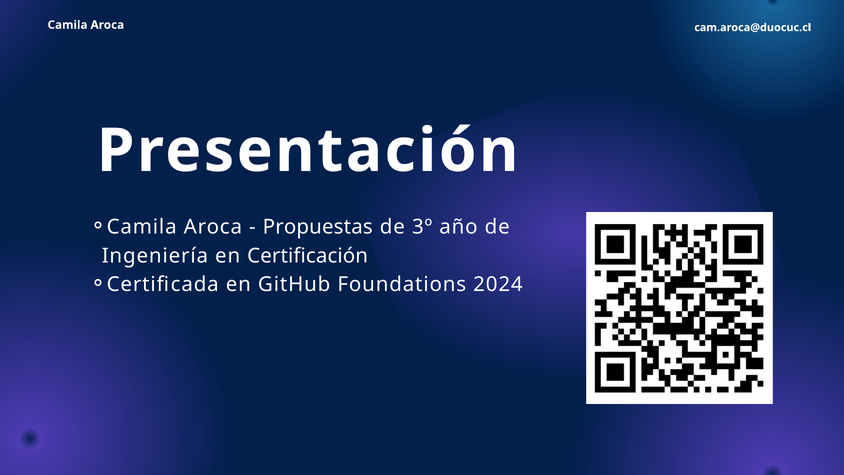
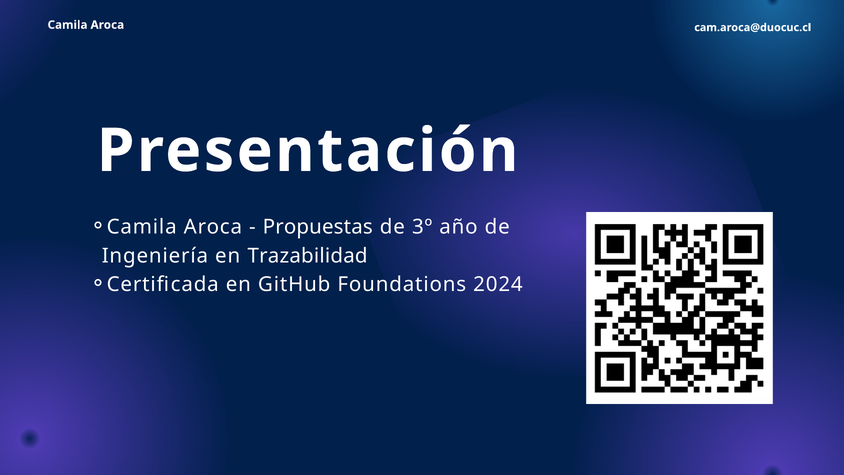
Certificación: Certificación -> Trazabilidad (308, 256)
